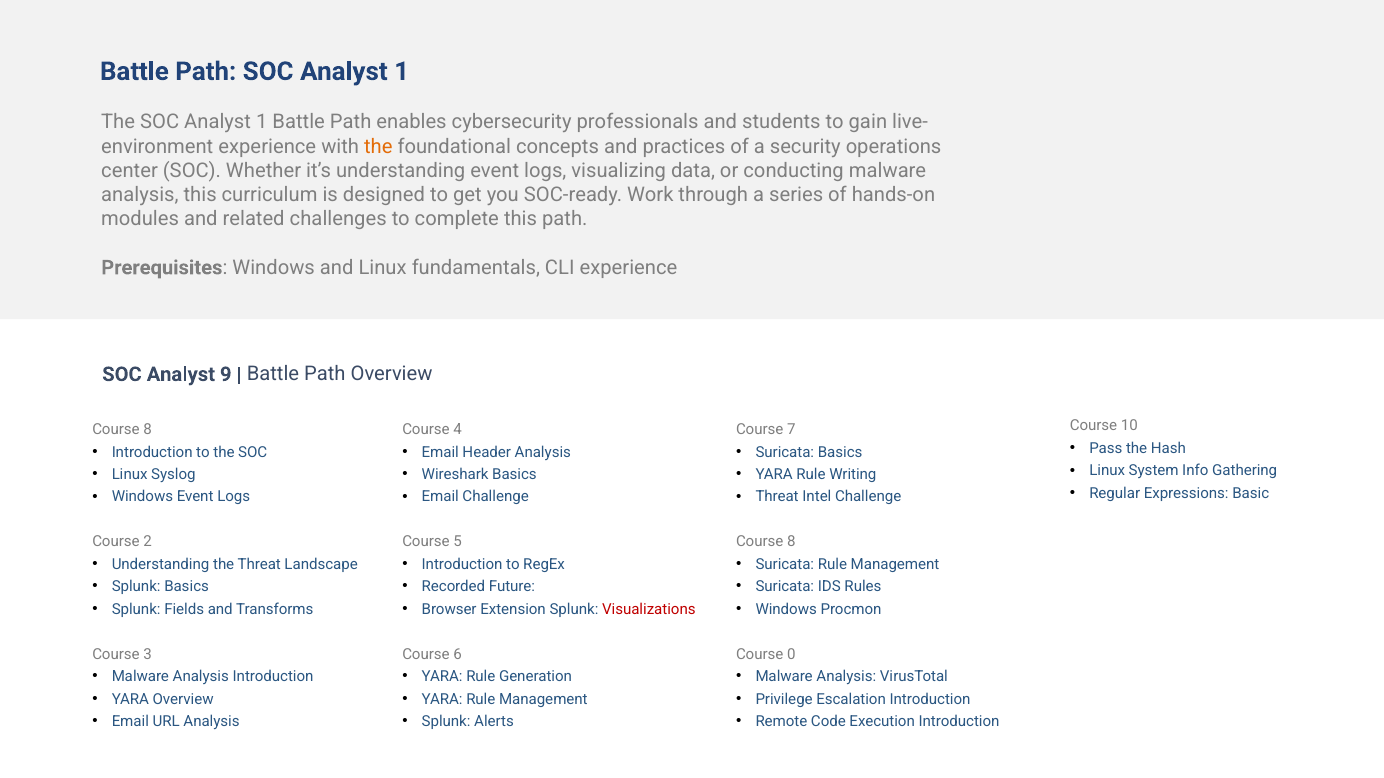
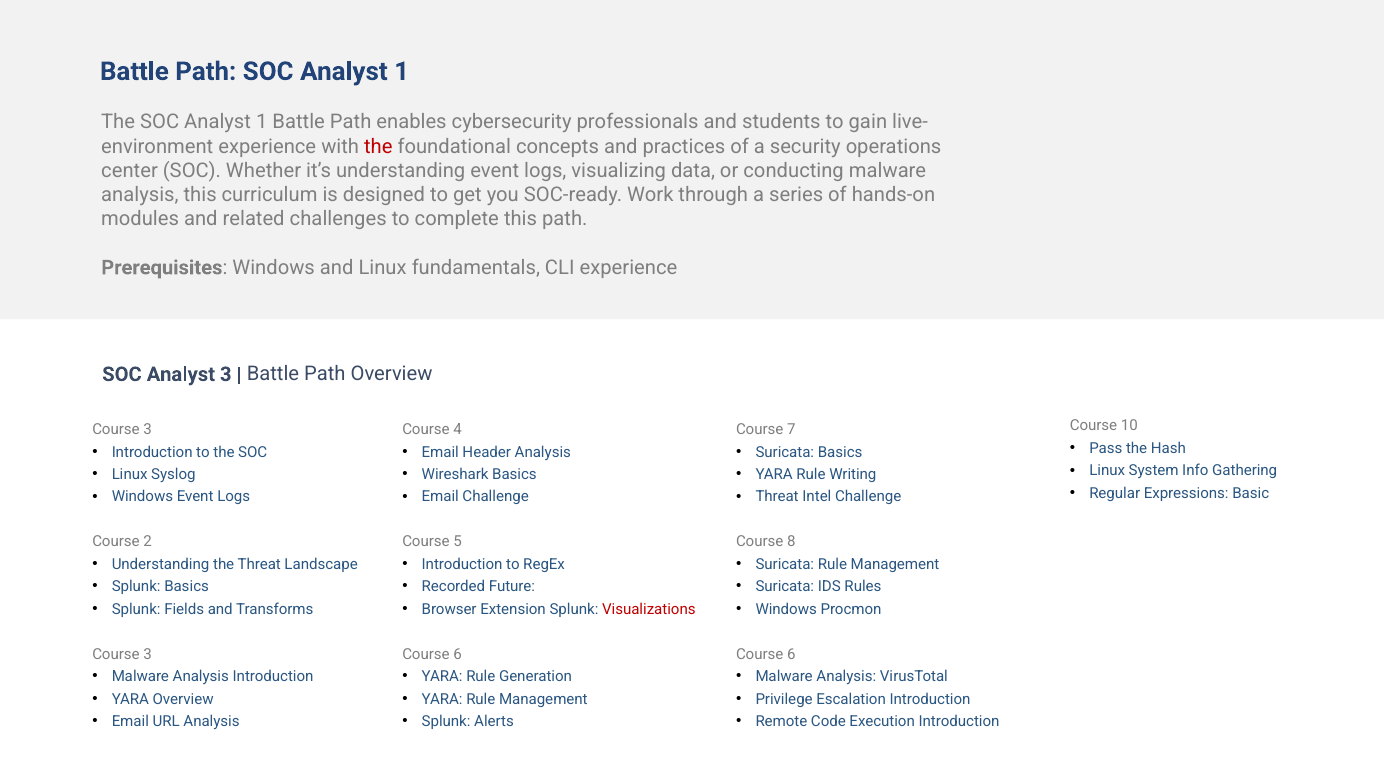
the colour: orange -> red (378, 147)
Analyst 9: 9 -> 3 (226, 375)
8: 8 -> 3 (148, 430)
0: 0 -> 6 (791, 655)
